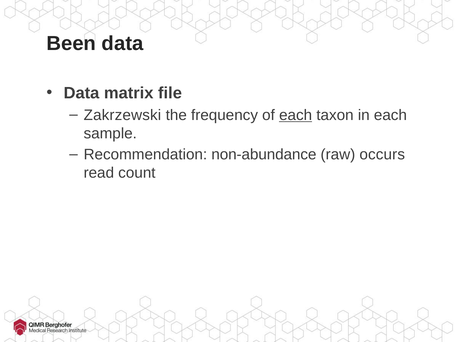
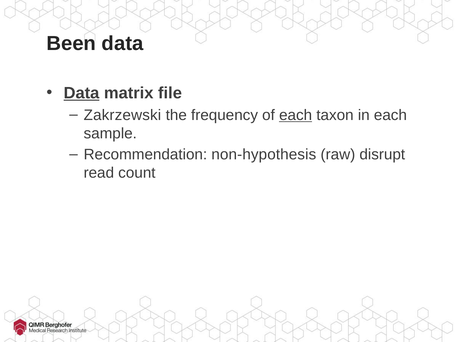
Data underline: none -> present (81, 93)
non-abundance: non-abundance -> non-hypothesis (264, 155)
occurs: occurs -> disrupt (382, 155)
